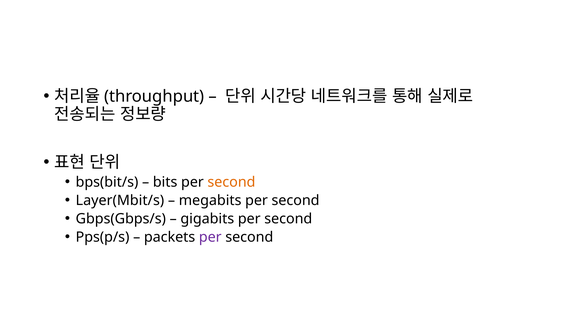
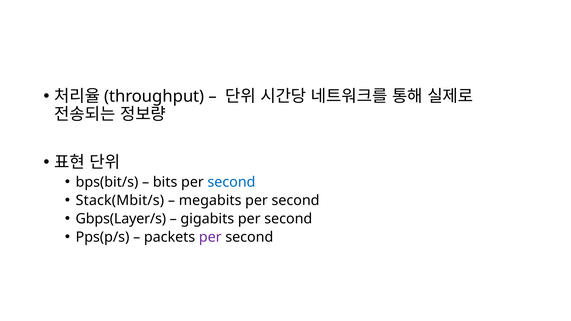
second colour: orange -> blue (231, 182)
Layer(Mbit/s: Layer(Mbit/s -> Stack(Mbit/s (120, 200)
Gbps(Gbps/s: Gbps(Gbps/s -> Gbps(Layer/s (121, 219)
